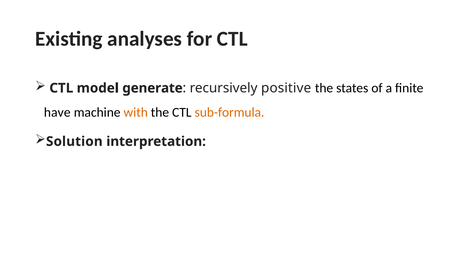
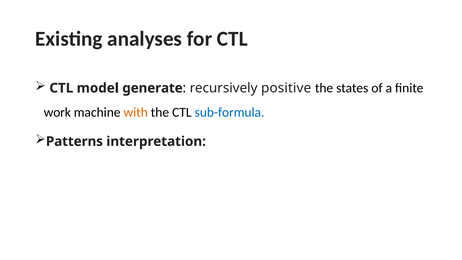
have: have -> work (57, 112)
sub-formula colour: orange -> blue (230, 112)
Solution: Solution -> Patterns (74, 141)
